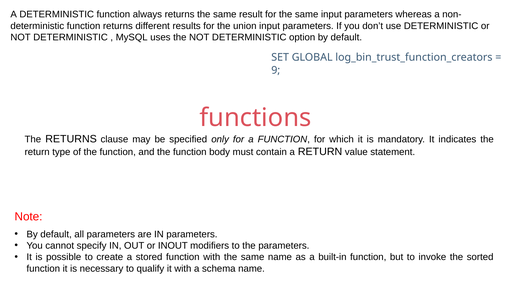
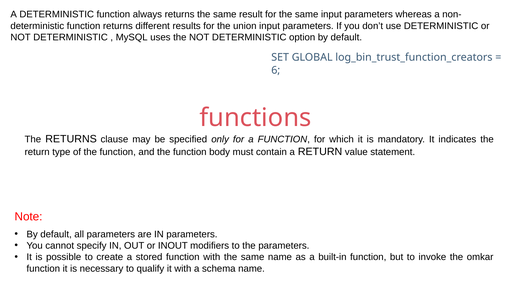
9: 9 -> 6 (276, 70)
sorted: sorted -> omkar (480, 258)
